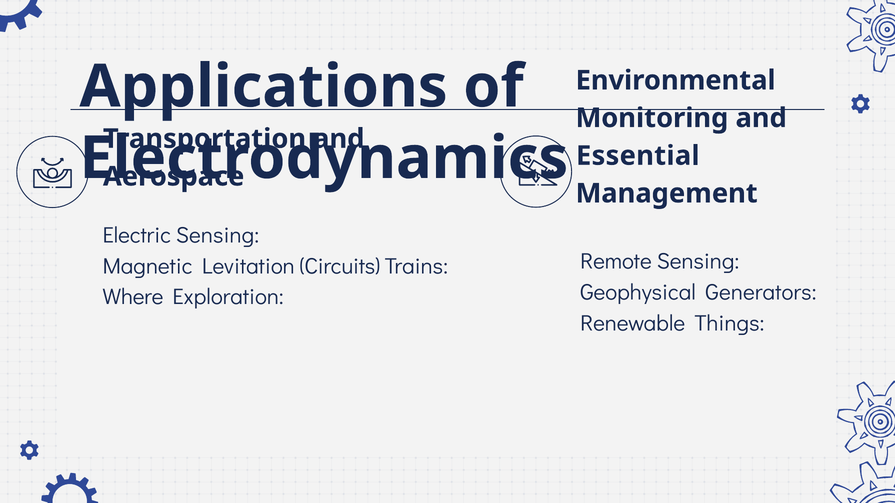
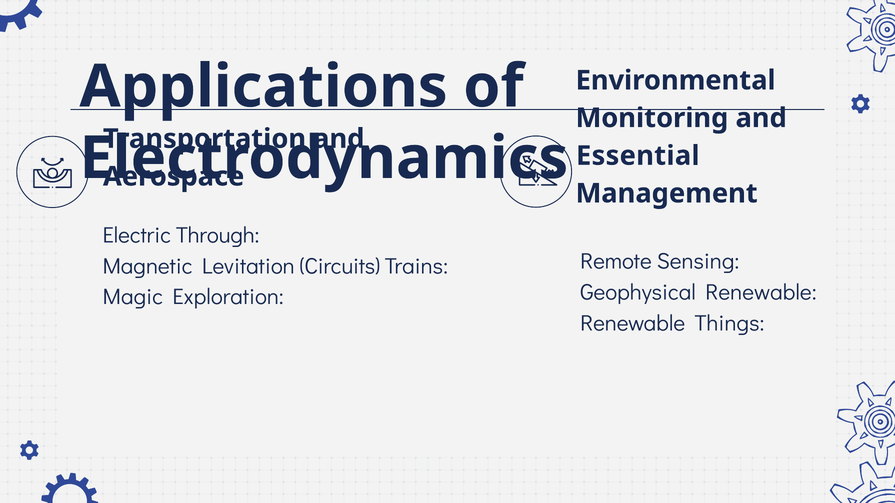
Electric Sensing: Sensing -> Through (218, 236)
Geophysical Generators: Generators -> Renewable (761, 293)
Where: Where -> Magic (133, 297)
